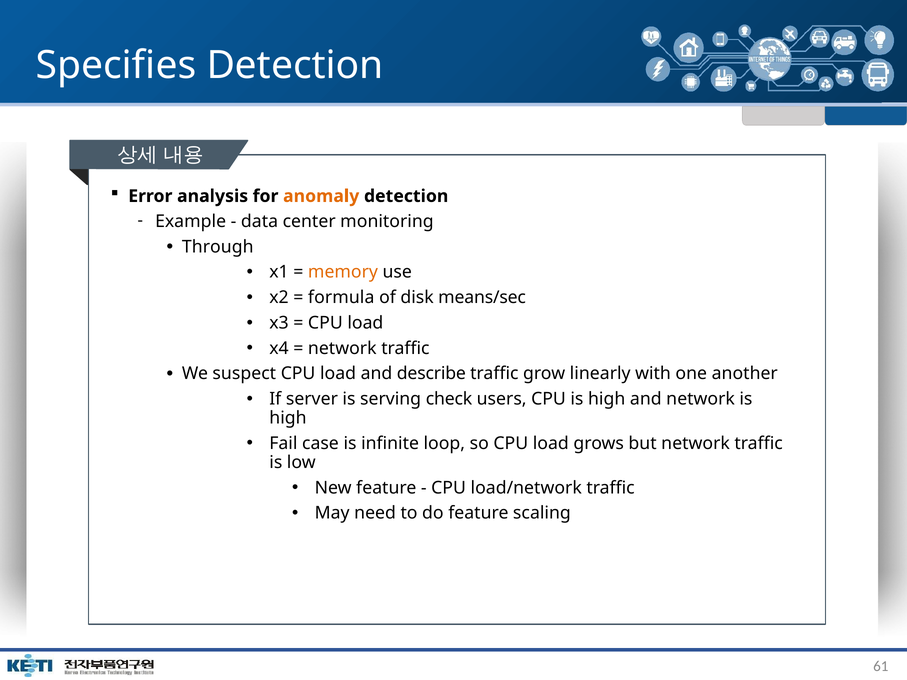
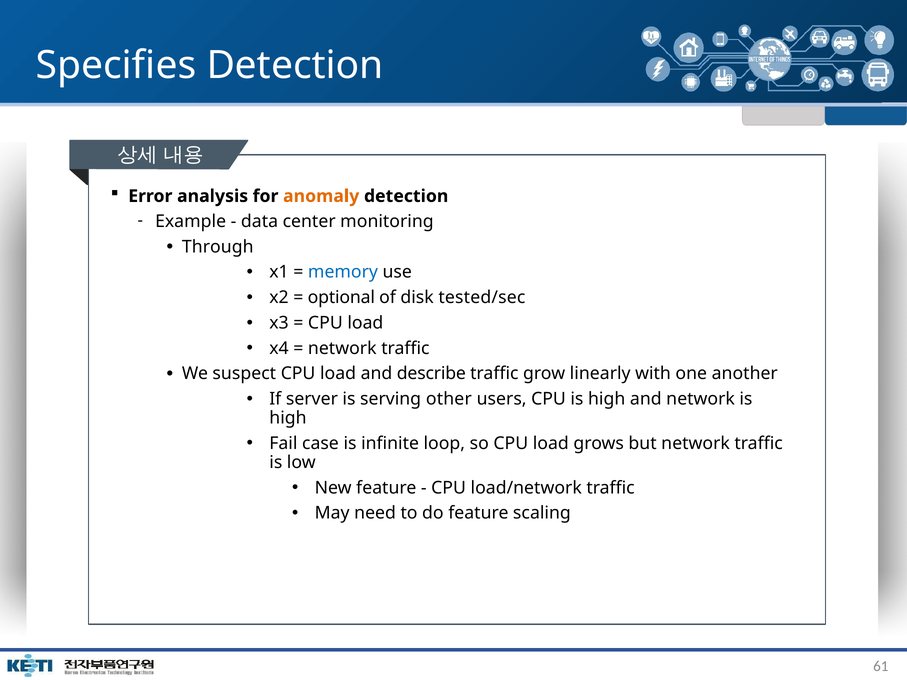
memory colour: orange -> blue (343, 272)
formula: formula -> optional (341, 298)
means/sec: means/sec -> tested/sec (482, 298)
check: check -> other (449, 399)
